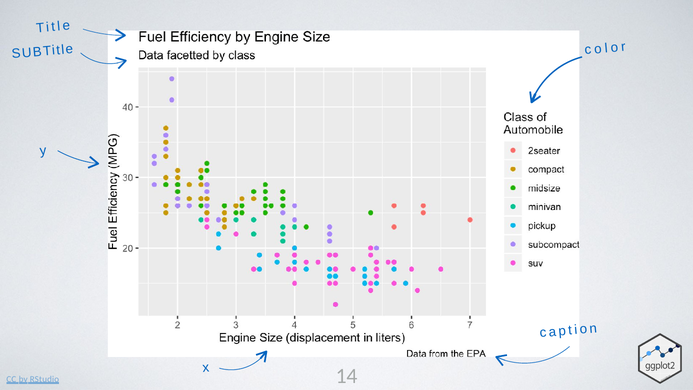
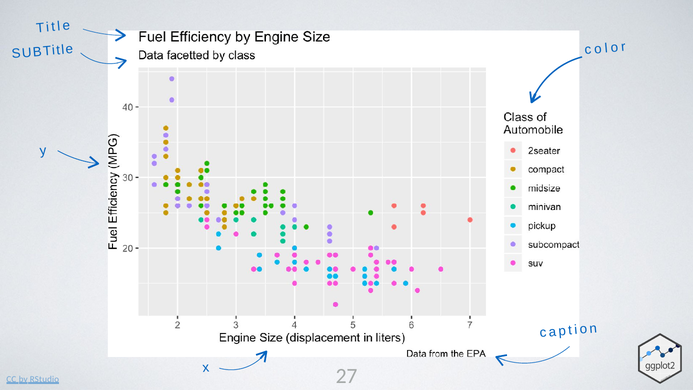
14: 14 -> 27 (347, 376)
